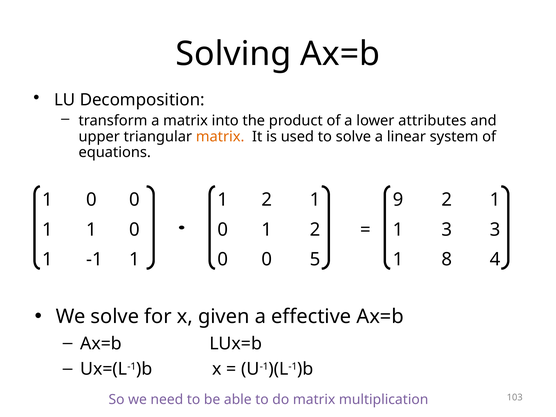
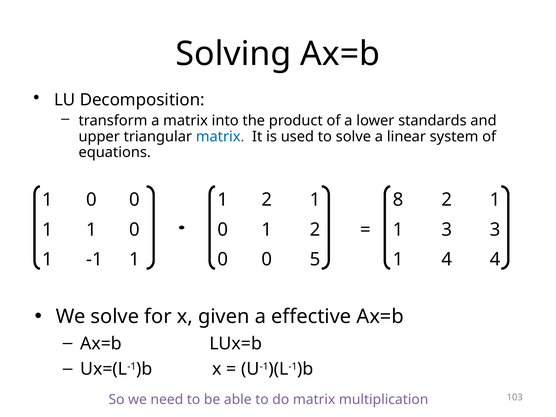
attributes: attributes -> standards (432, 121)
matrix colour: orange -> blue (220, 137)
9: 9 -> 8 (398, 200)
1 8: 8 -> 4 (447, 260)
